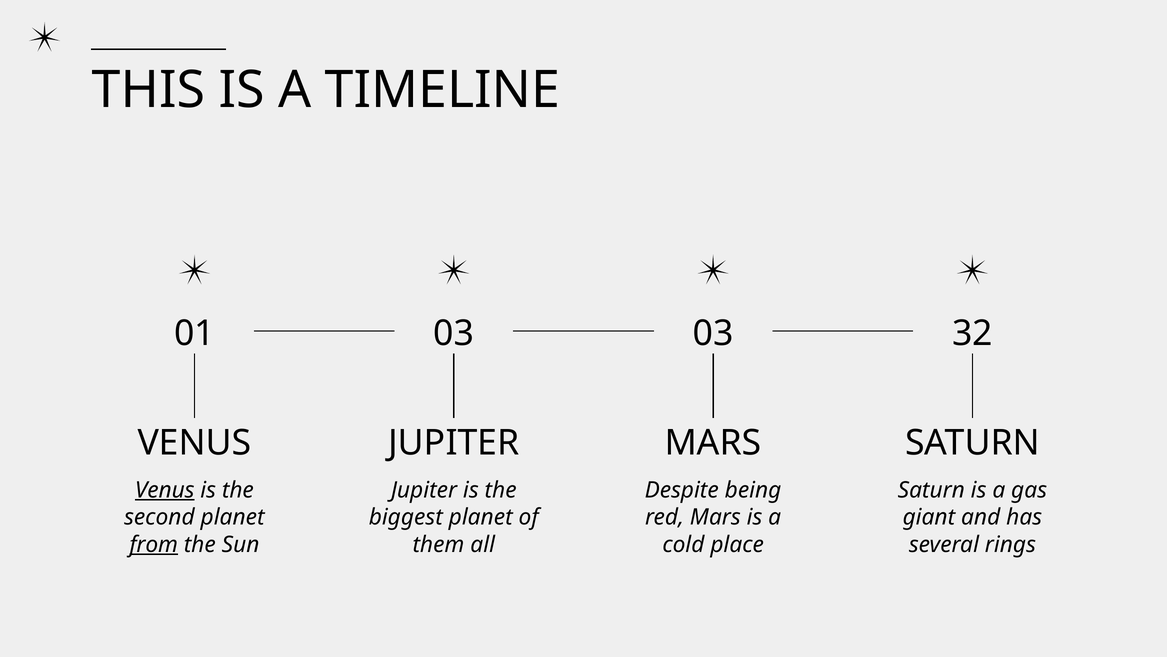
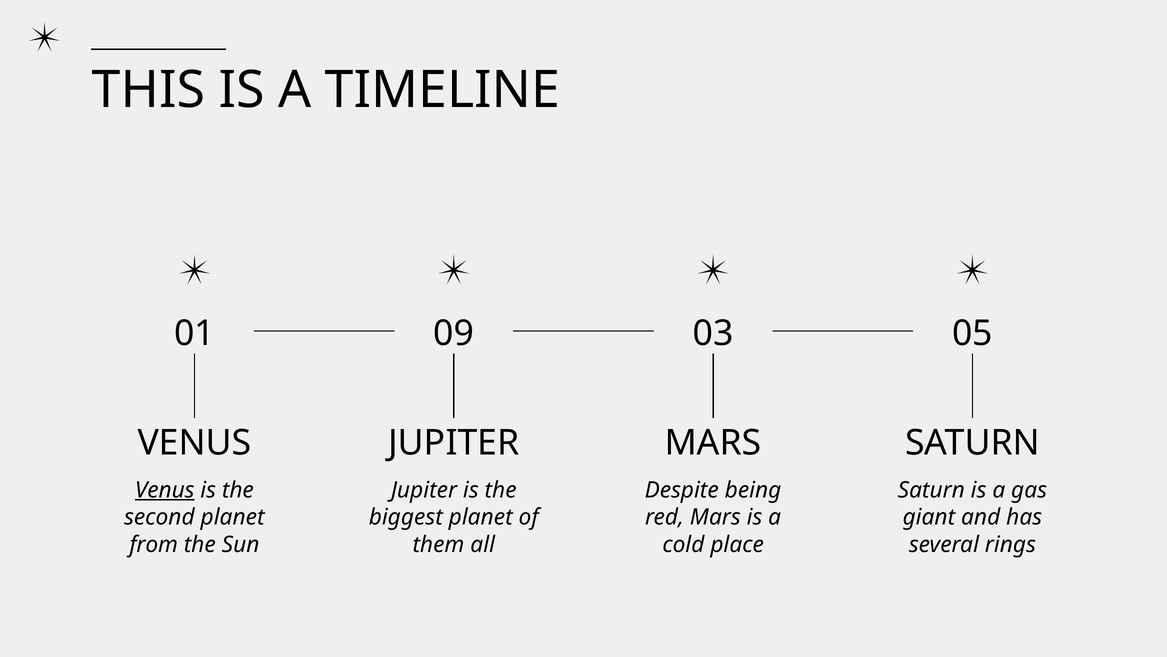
01 03: 03 -> 09 (454, 333)
32: 32 -> 05 (972, 333)
from underline: present -> none (154, 544)
